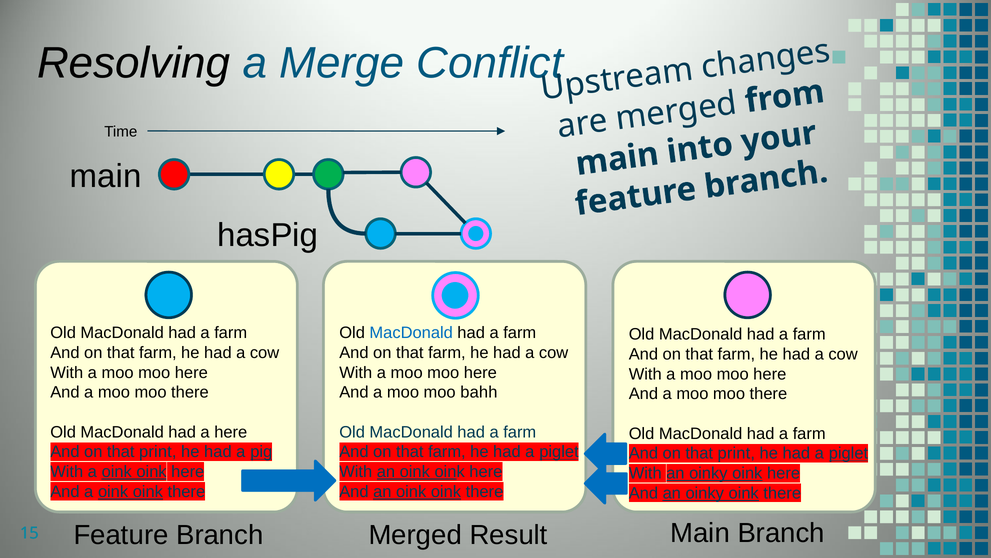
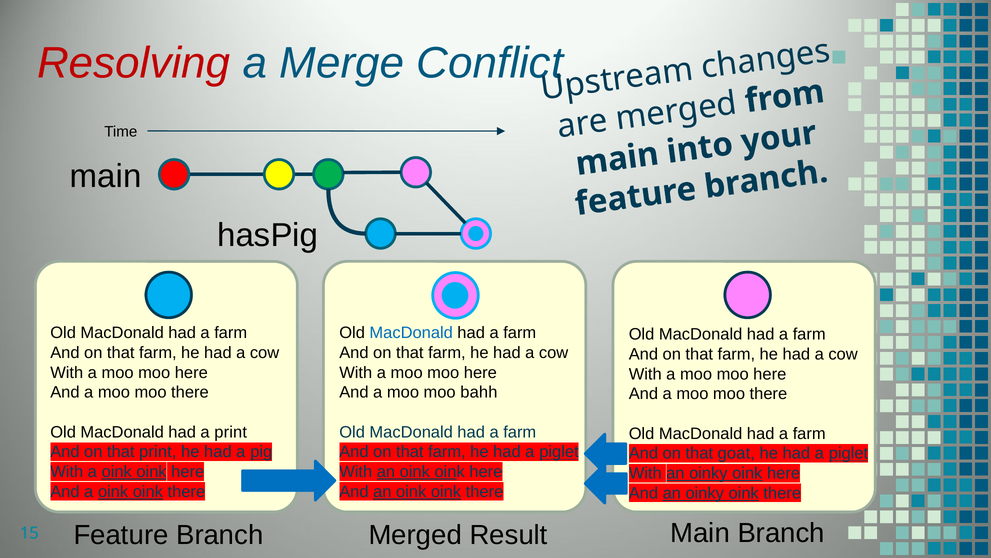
Resolving colour: black -> red (134, 63)
a here: here -> print (231, 432)
print: print -> goat (736, 453)
